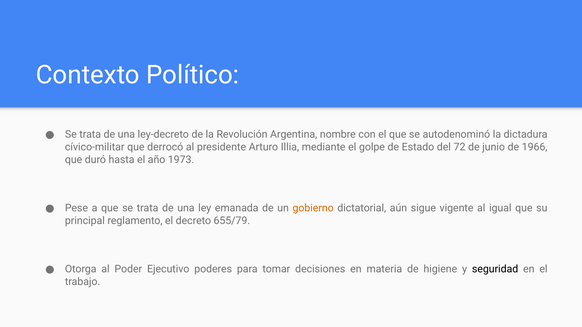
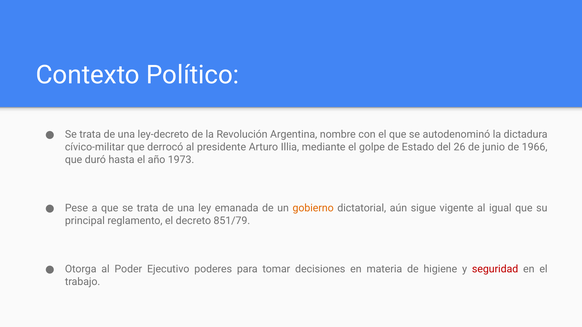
72: 72 -> 26 (460, 147)
655/79: 655/79 -> 851/79 (232, 221)
seguridad colour: black -> red (495, 269)
